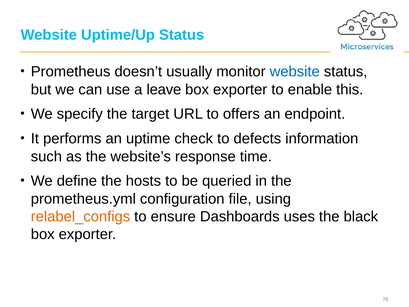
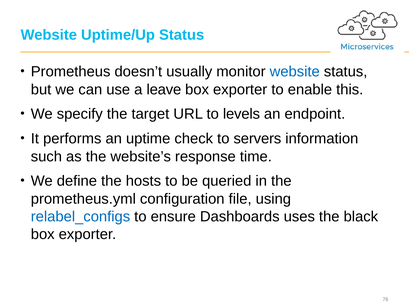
offers: offers -> levels (241, 114)
defects: defects -> servers (257, 139)
relabel_configs colour: orange -> blue (80, 216)
